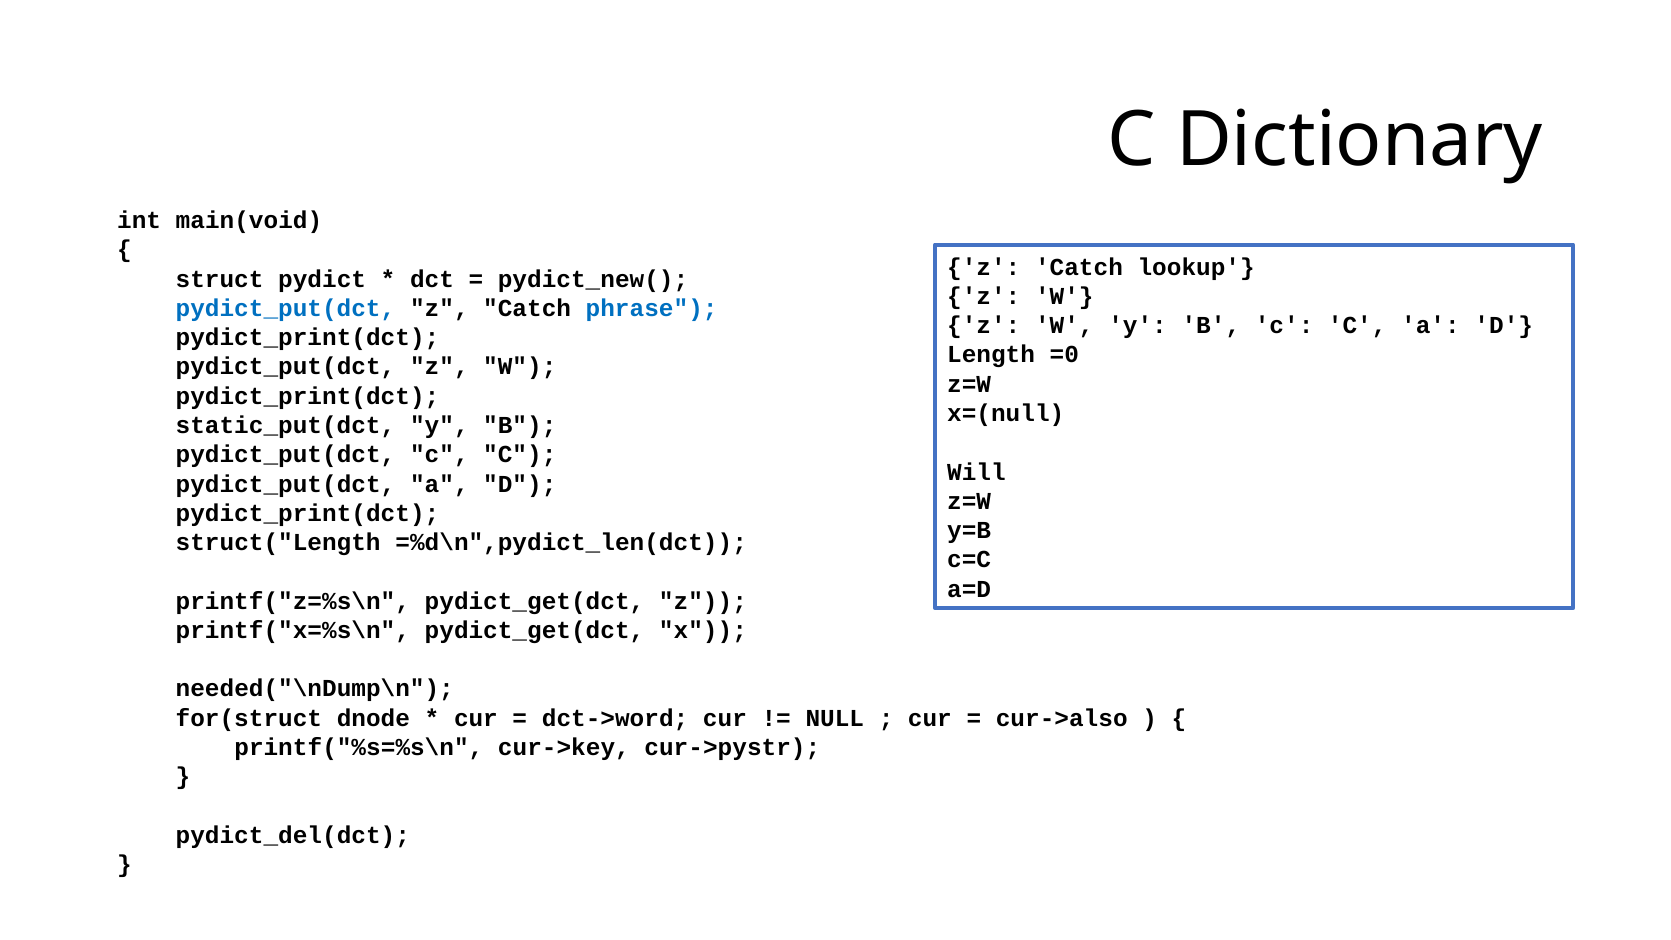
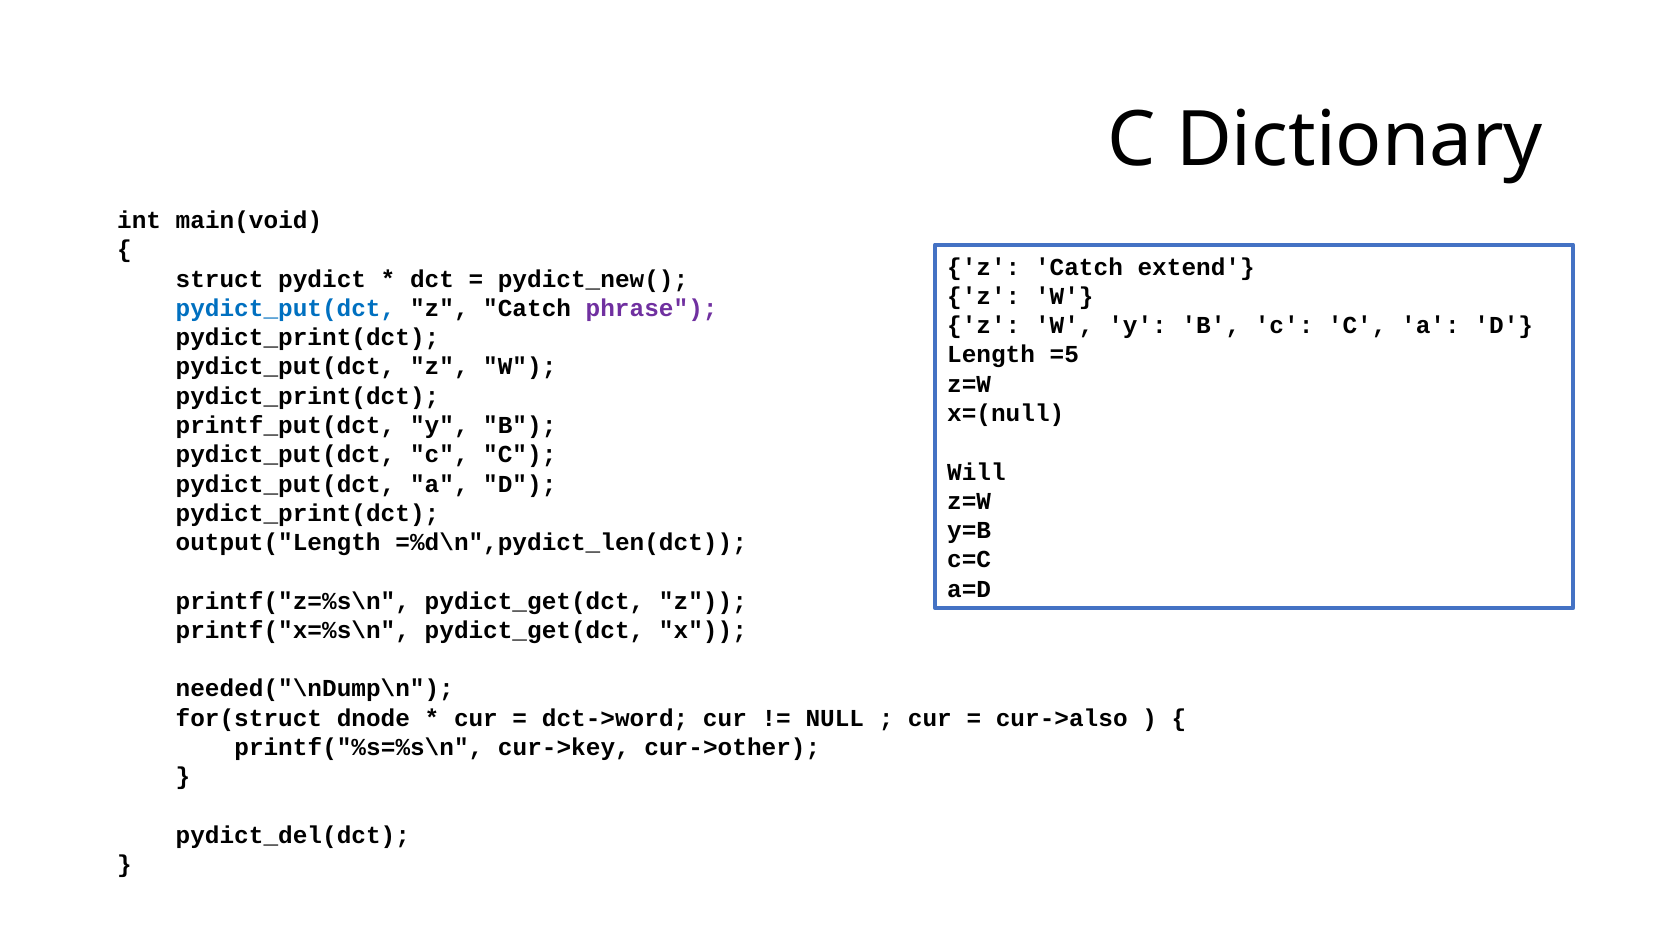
lookup: lookup -> extend (1196, 267)
phrase colour: blue -> purple (652, 308)
=0: =0 -> =5 (1064, 355)
static_put(dct: static_put(dct -> printf_put(dct (285, 425)
struct("Length: struct("Length -> output("Length (278, 542)
cur->pystr: cur->pystr -> cur->other (732, 747)
